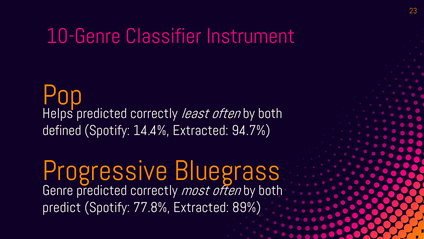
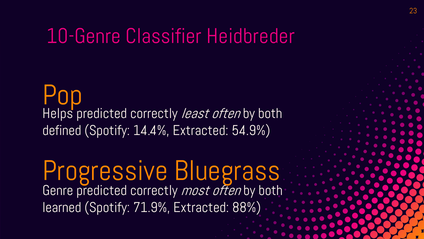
Instrument: Instrument -> Heidbreder (251, 36)
94.7%: 94.7% -> 54.9% (251, 130)
predict: predict -> learned (62, 207)
77.8%: 77.8% -> 71.9% (152, 207)
89%: 89% -> 88% (247, 207)
